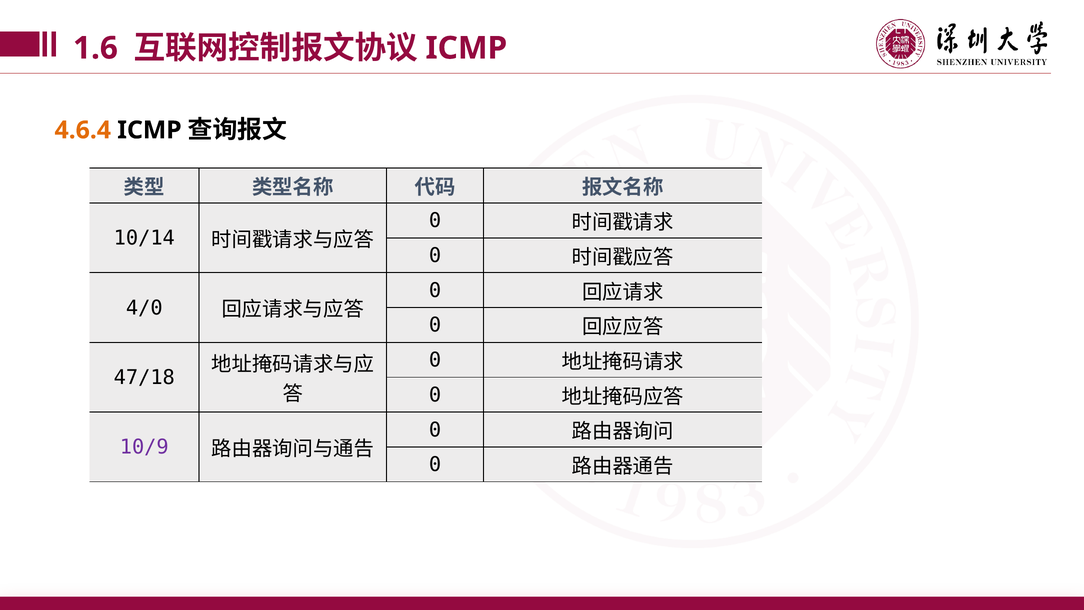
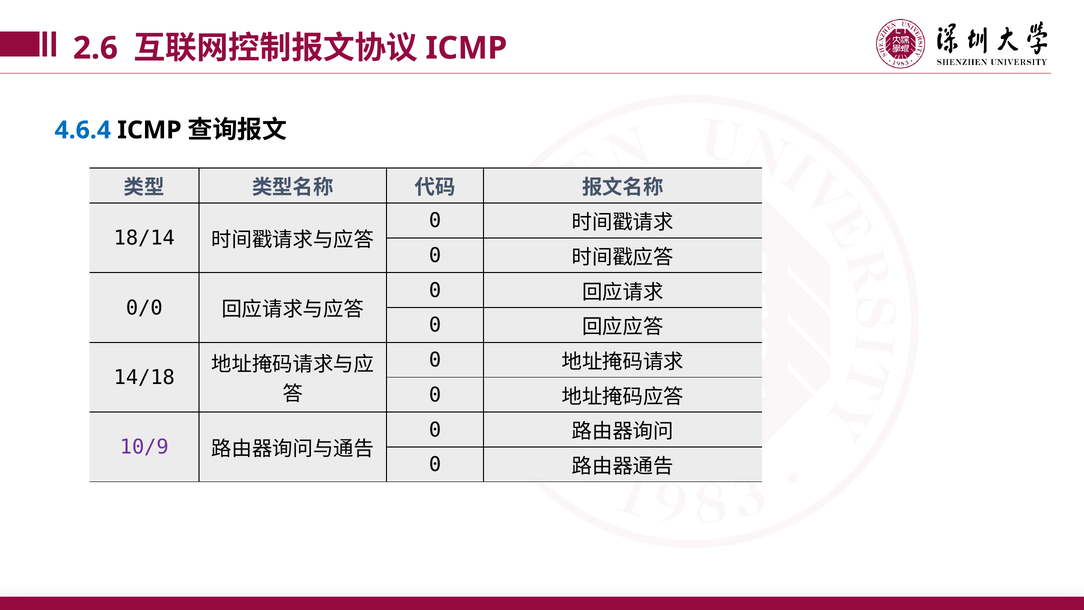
1.6: 1.6 -> 2.6 (95, 48)
4.6.4 colour: orange -> blue (83, 130)
10/14: 10/14 -> 18/14 (144, 238)
4/0: 4/0 -> 0/0 (144, 308)
47/18: 47/18 -> 14/18 (144, 377)
